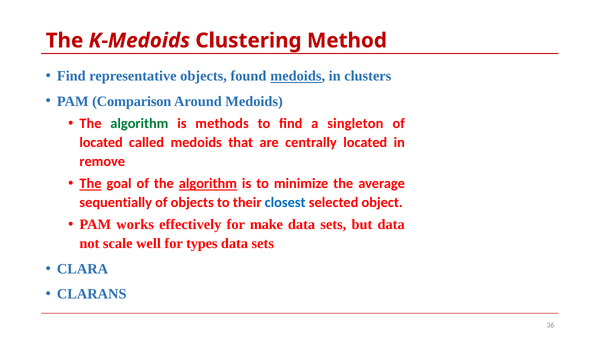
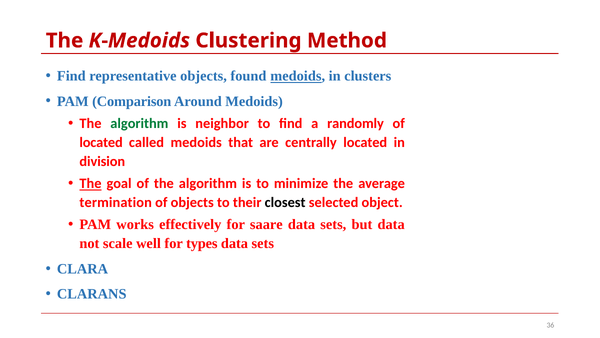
methods: methods -> neighbor (222, 123)
singleton: singleton -> randomly (356, 123)
remove: remove -> division (102, 161)
algorithm underline: present -> none (208, 183)
sequentially: sequentially -> termination (116, 202)
closest colour: blue -> black (285, 202)
make: make -> saare (266, 224)
